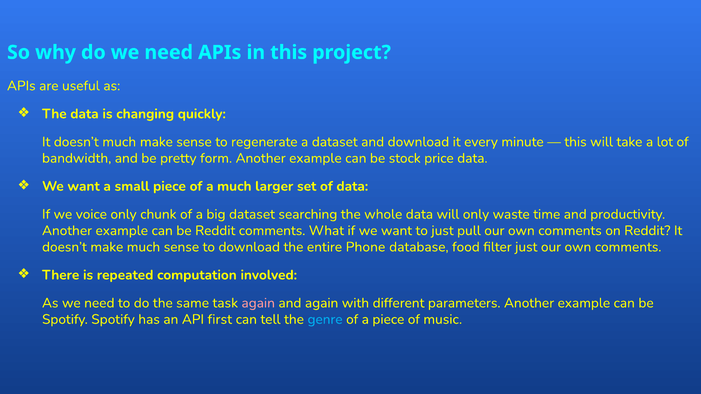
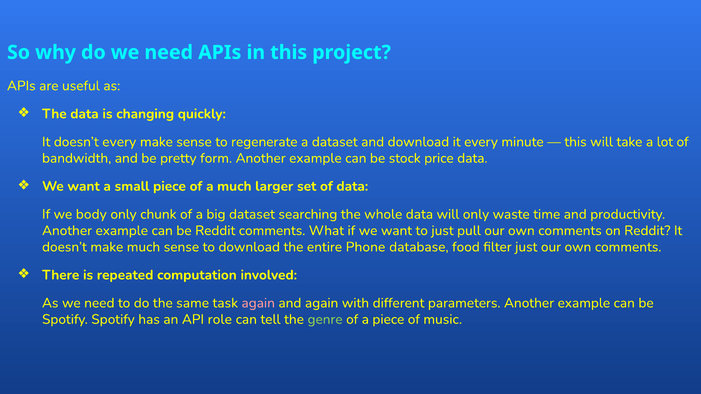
doesn’t much: much -> every (119, 142)
voice: voice -> body (91, 214)
first: first -> role (220, 320)
genre colour: light blue -> light green (325, 320)
